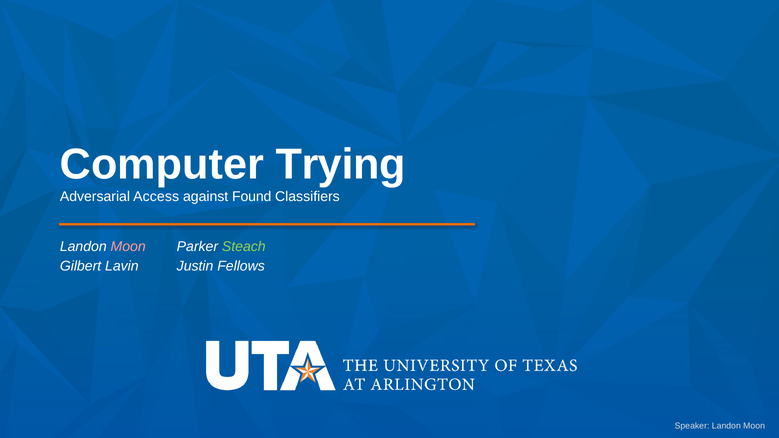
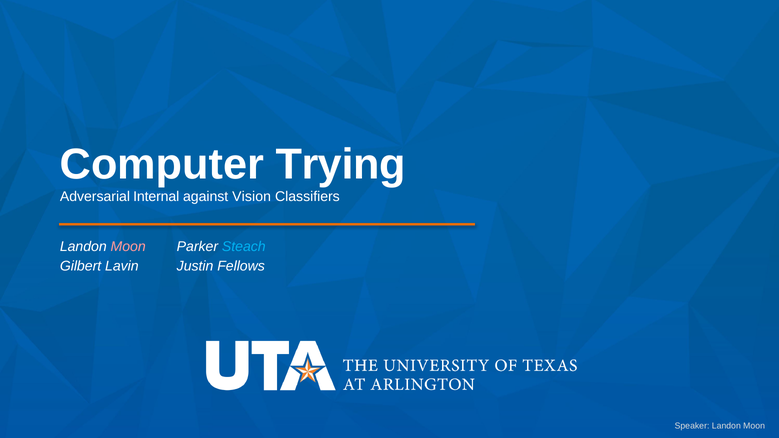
Access: Access -> Internal (156, 197)
Found: Found -> Vision (252, 197)
Steach colour: light green -> light blue (244, 247)
